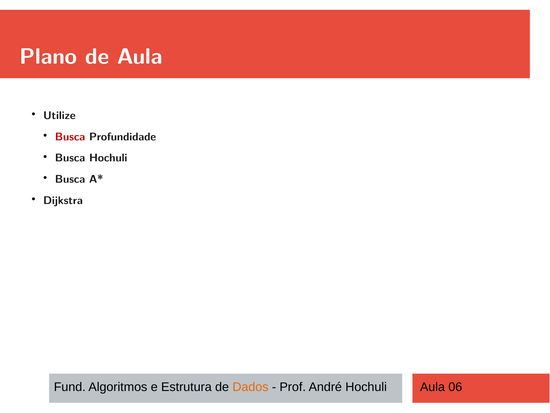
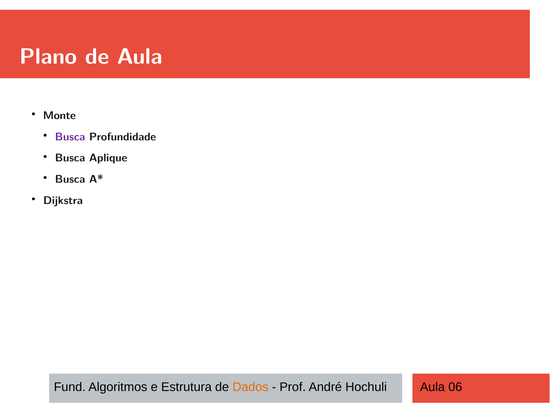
Utilize: Utilize -> Monte (59, 115)
Busca colour: red -> purple (70, 137)
Busca Hochuli: Hochuli -> Aplique (108, 158)
